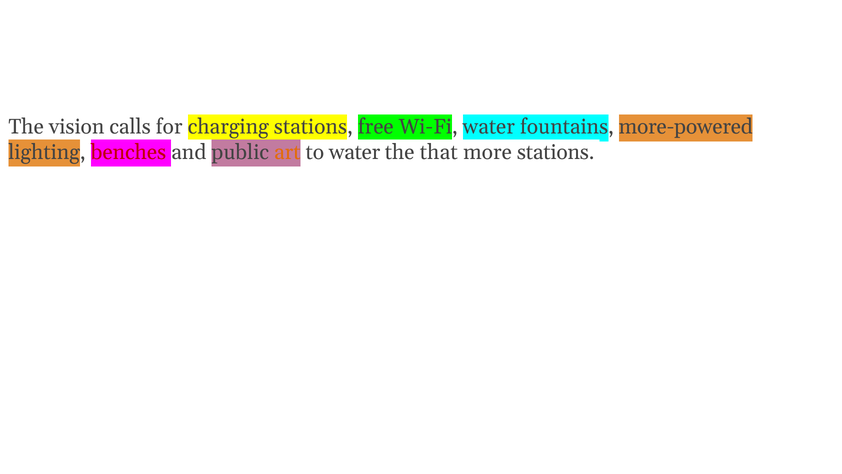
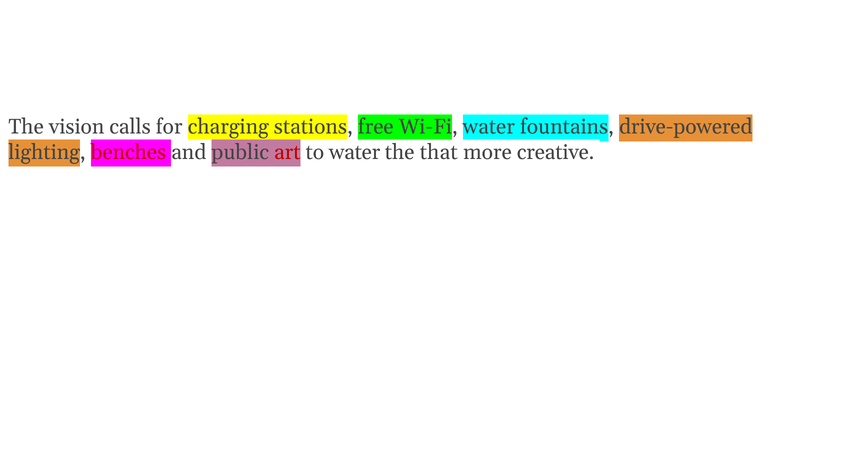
more-powered: more-powered -> drive-powered (686, 127)
art colour: orange -> red (287, 152)
more stations: stations -> creative (556, 152)
